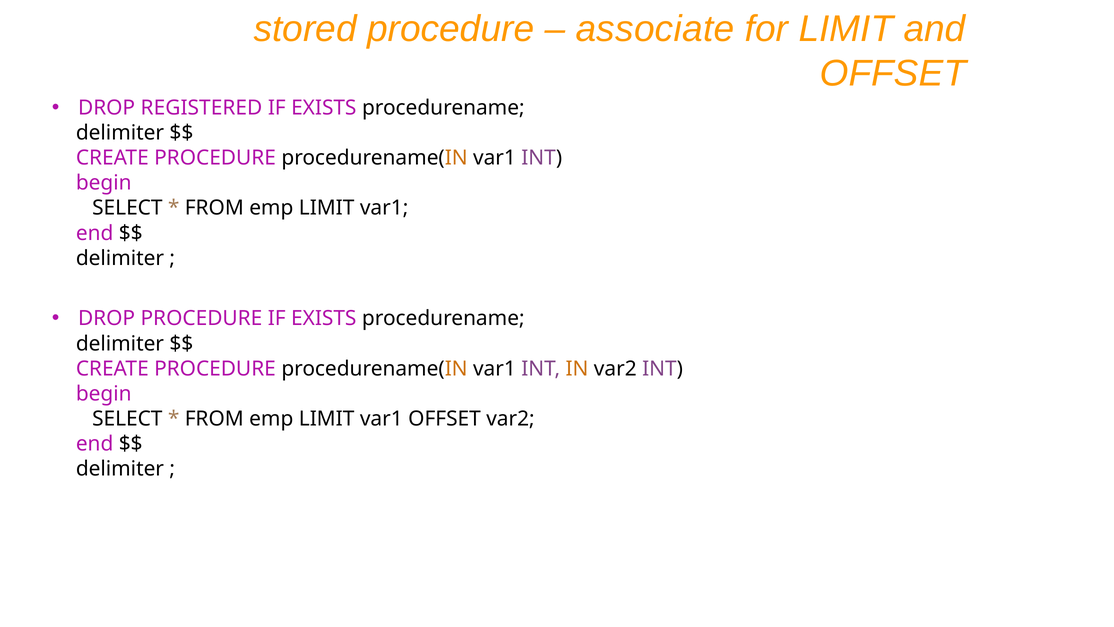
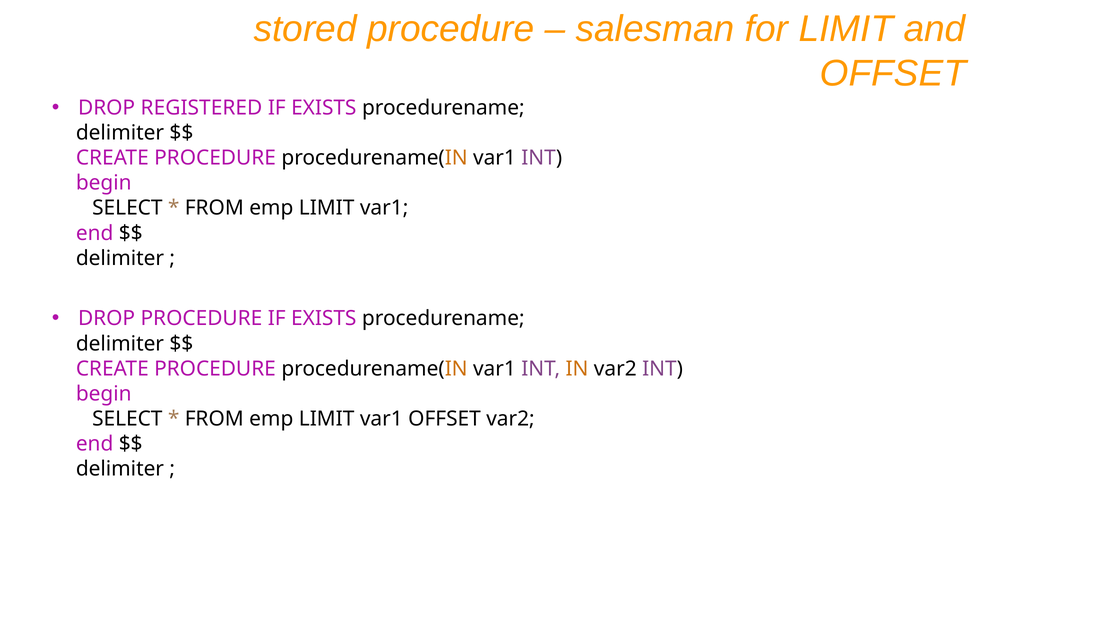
associate: associate -> salesman (655, 29)
